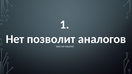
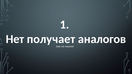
позволит: позволит -> получает (51, 39)
